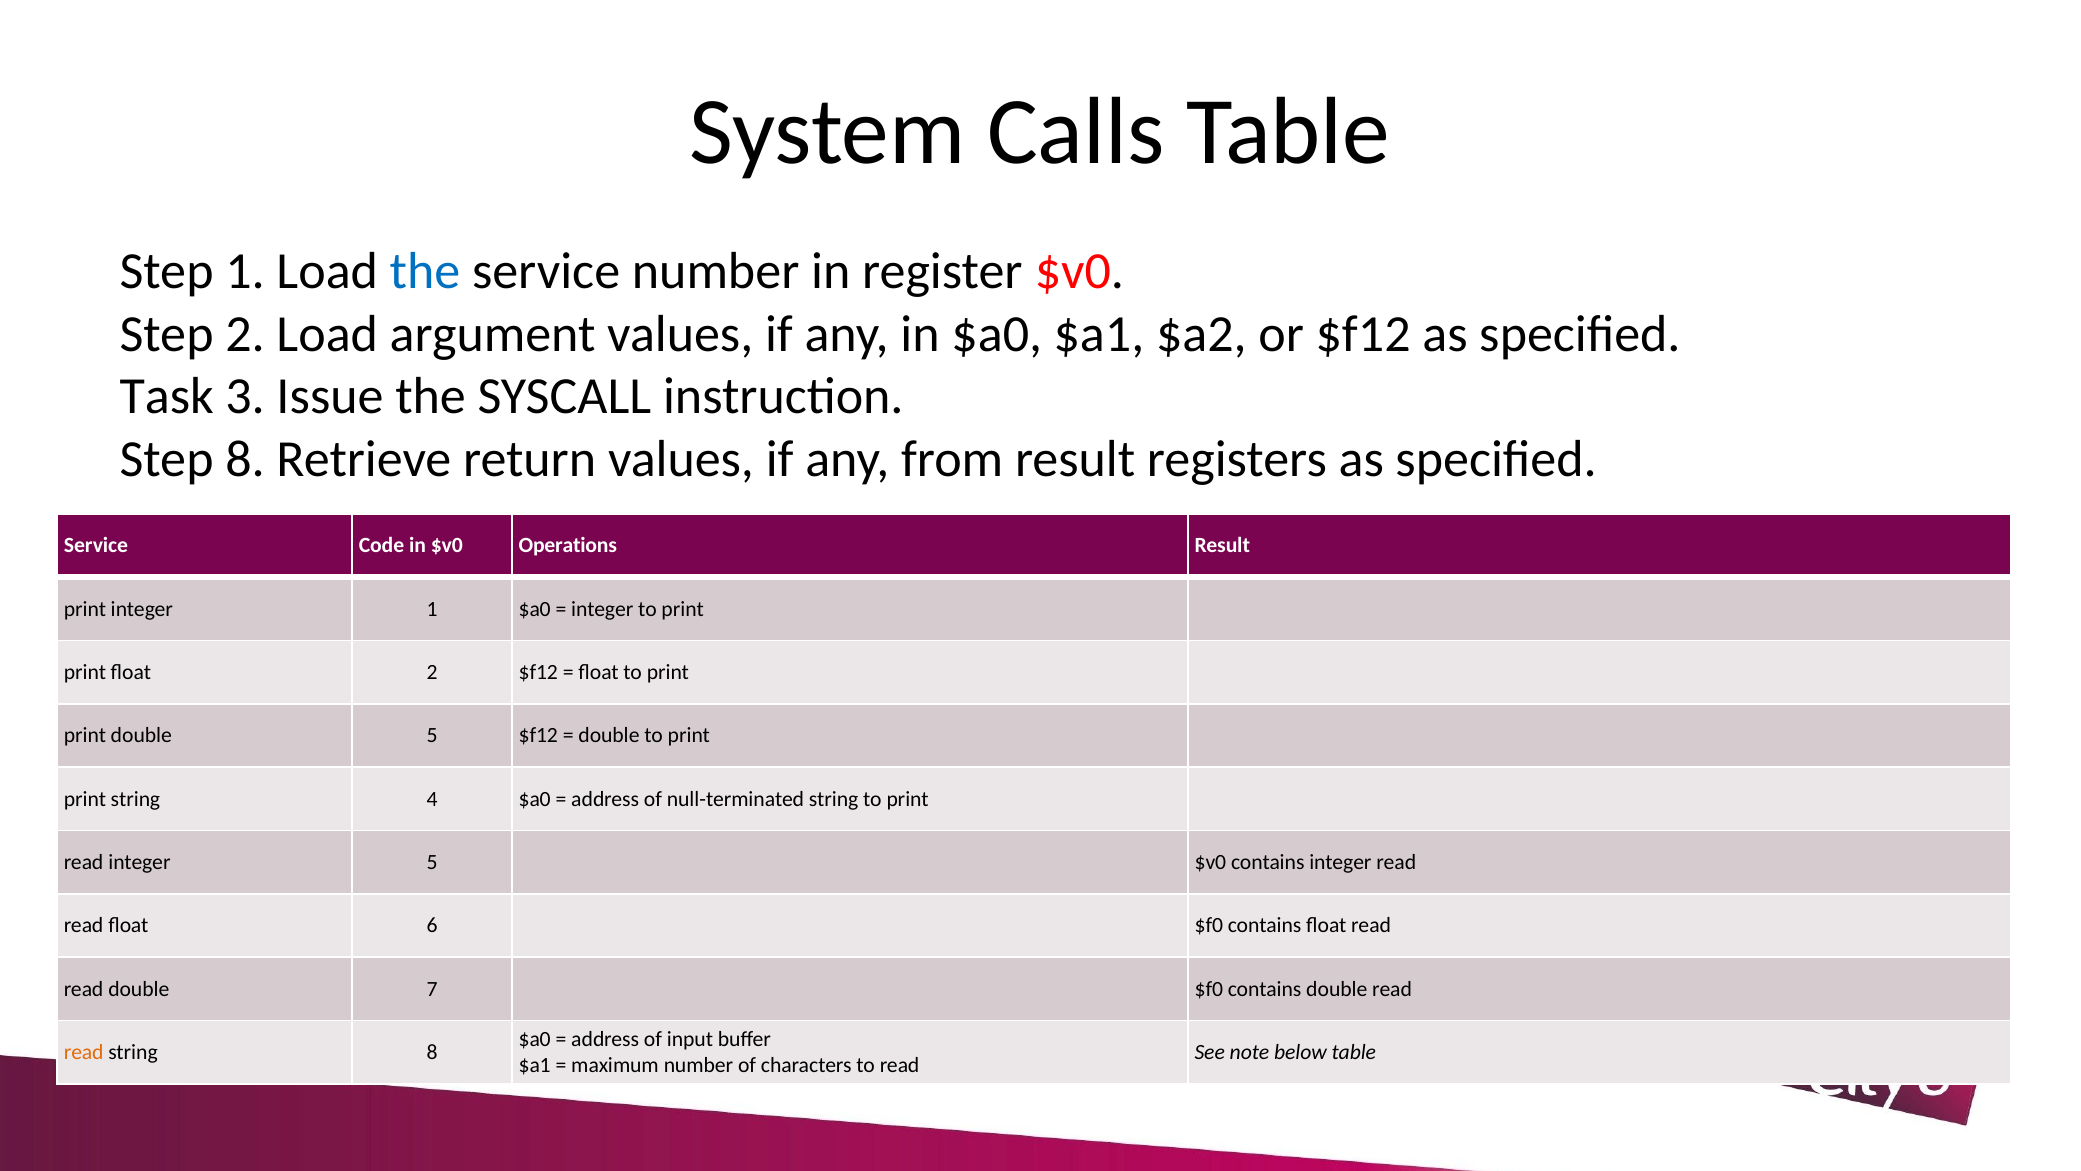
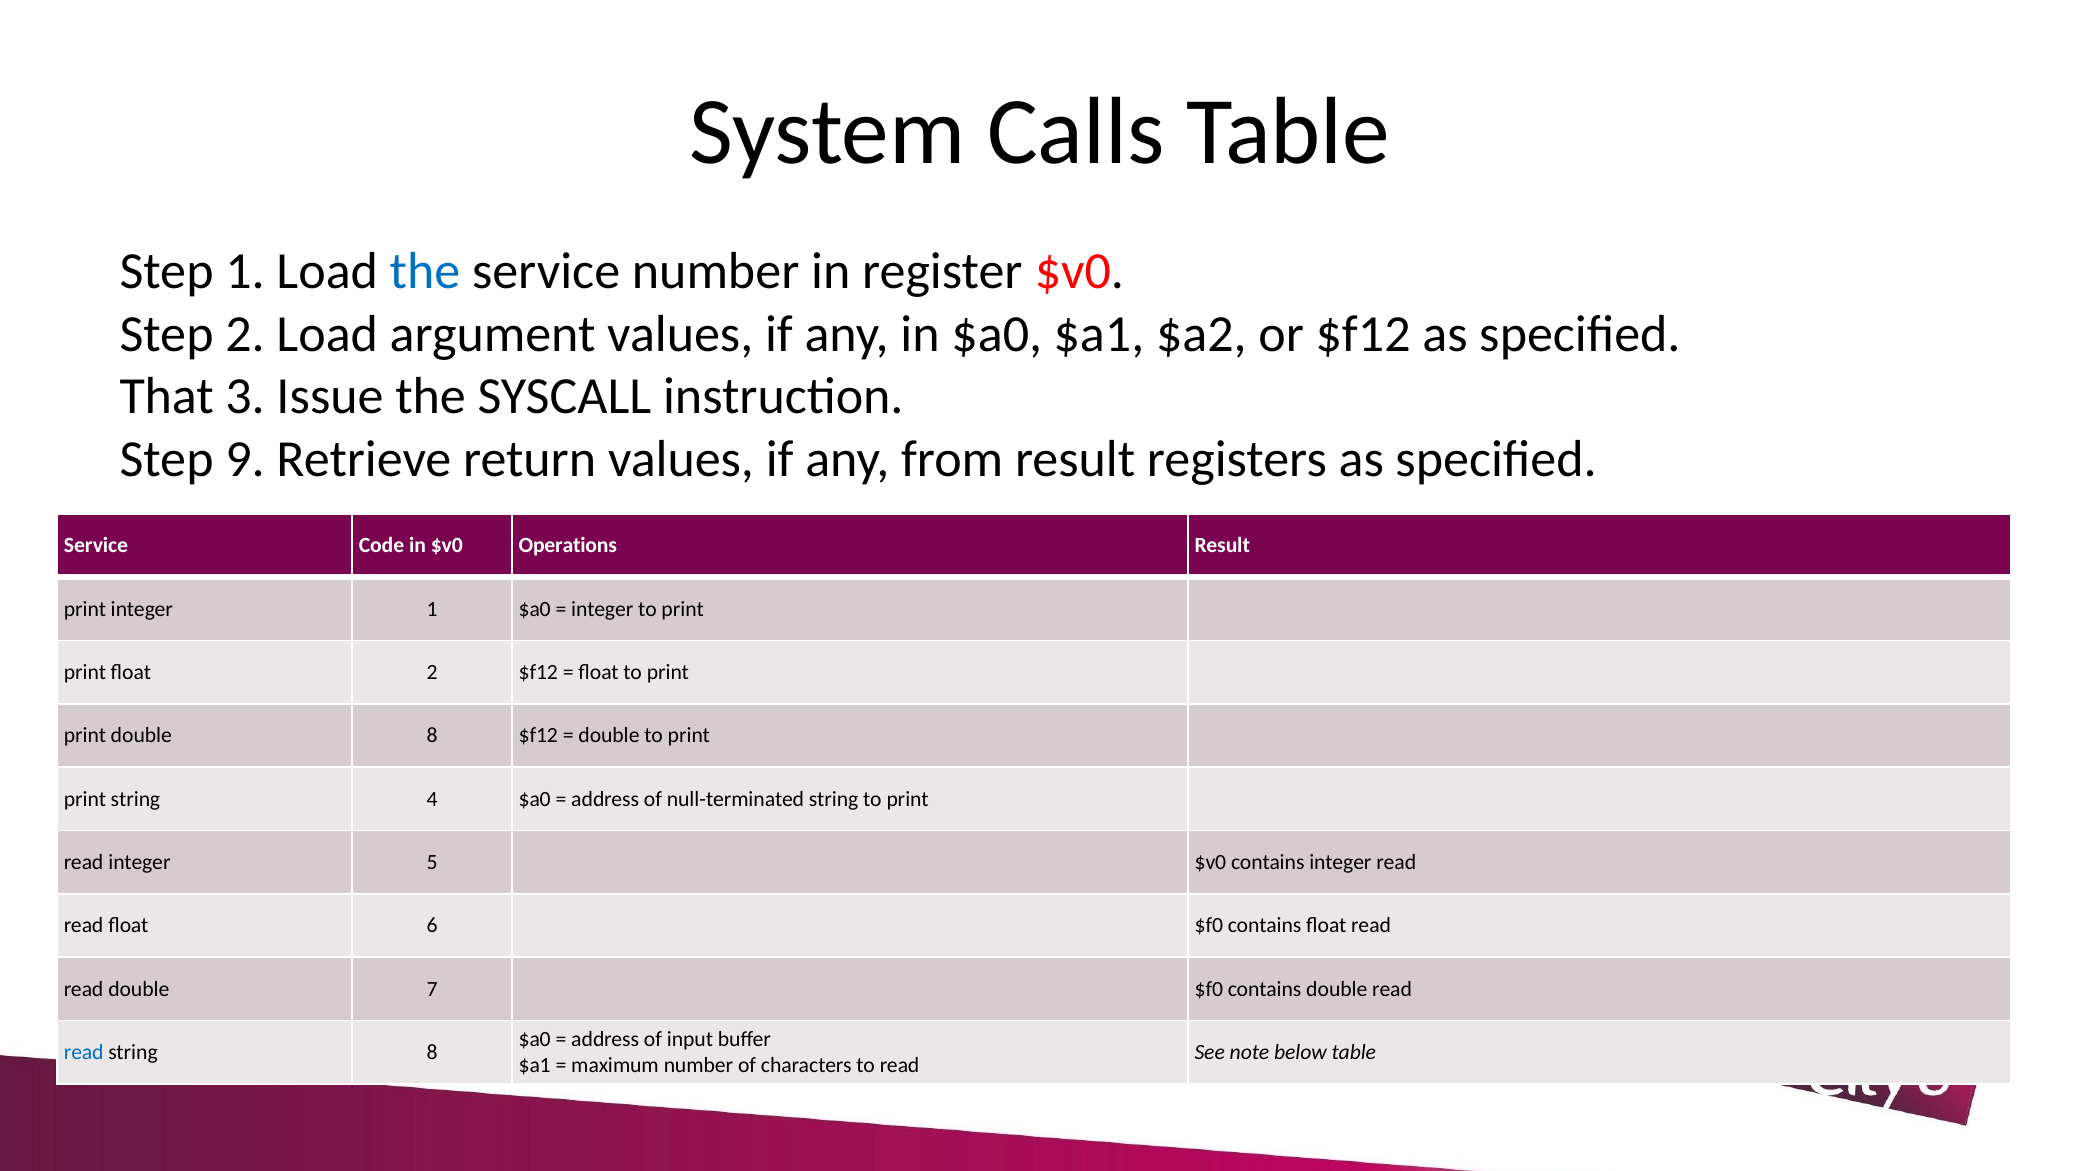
Task: Task -> That (167, 396)
Step 8: 8 -> 9 (245, 459)
double 5: 5 -> 8 (432, 735)
read colour: orange -> blue (84, 1052)
